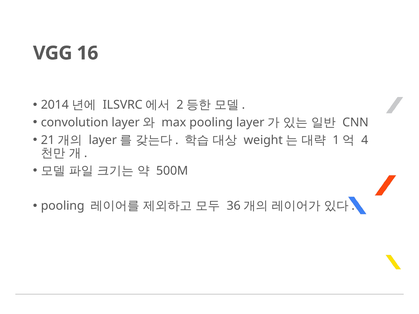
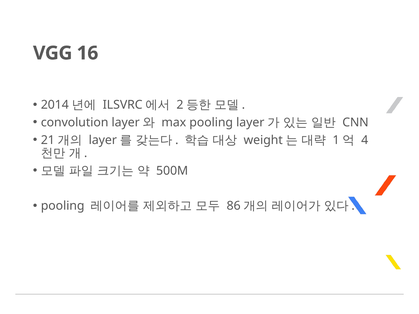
36: 36 -> 86 (234, 206)
